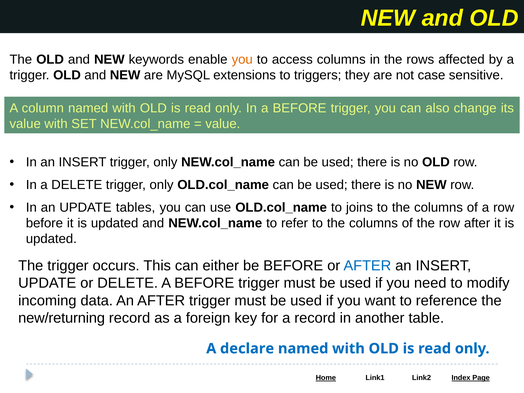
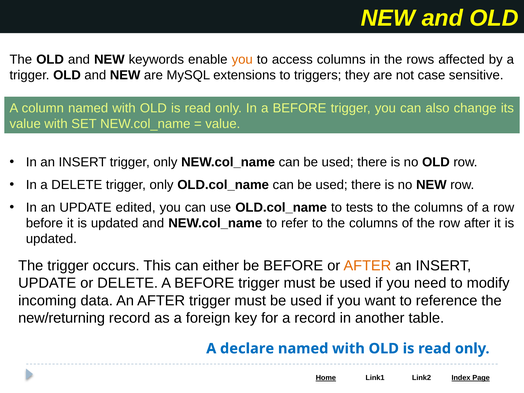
tables: tables -> edited (136, 207)
joins: joins -> tests (360, 207)
AFTER colour: blue -> orange (367, 266)
